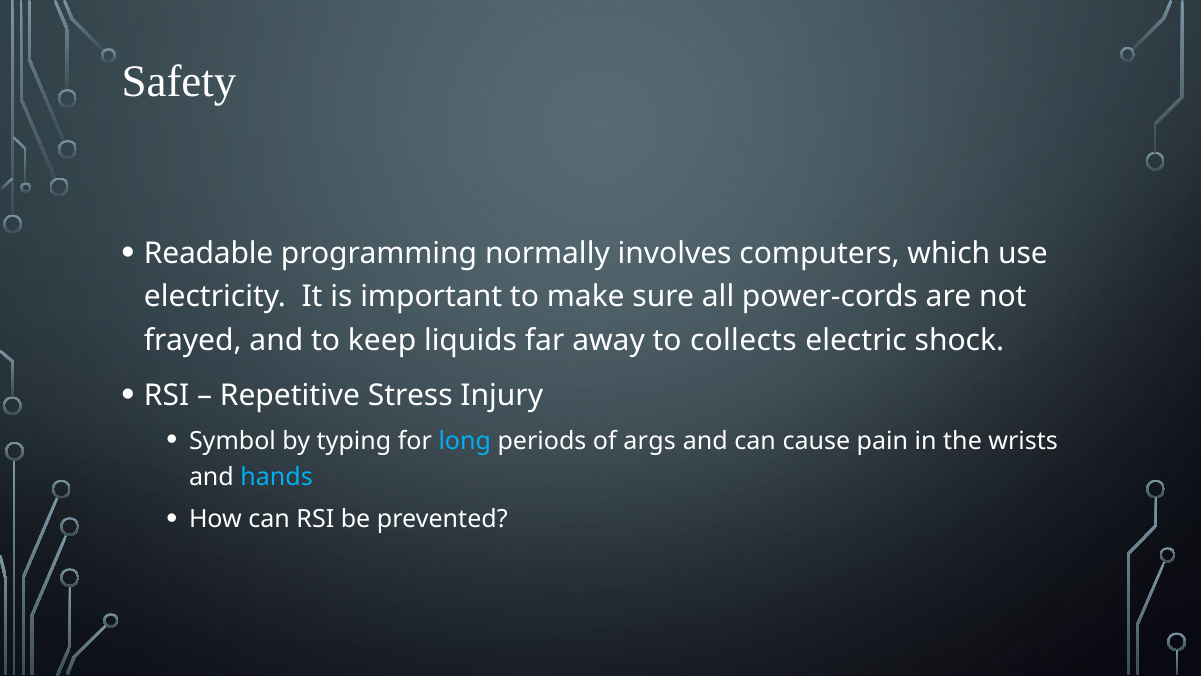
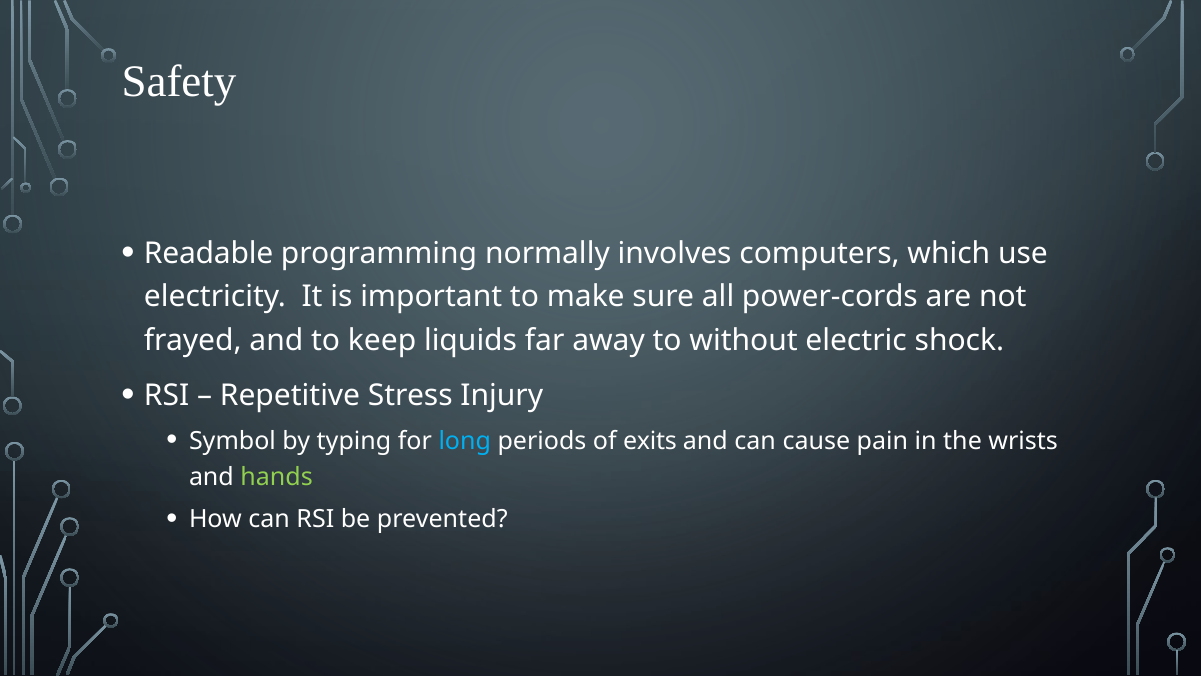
collects: collects -> without (744, 340)
args: args -> exits (650, 441)
hands colour: light blue -> light green (277, 477)
